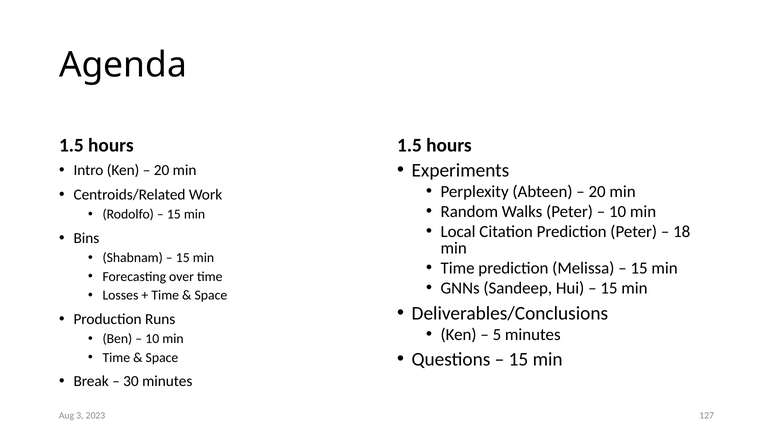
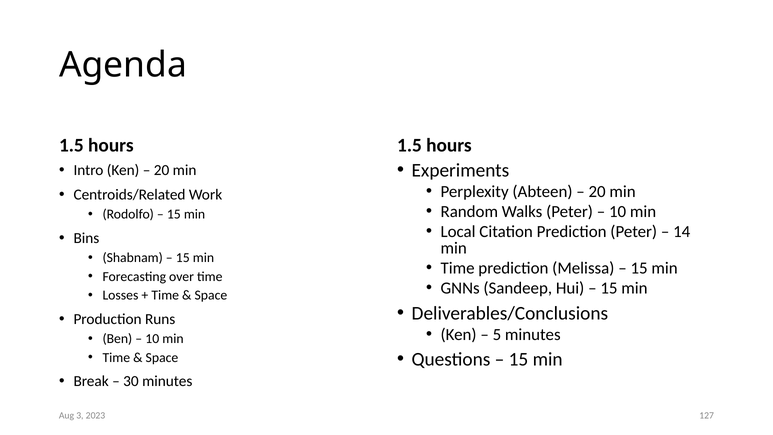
18: 18 -> 14 (682, 232)
